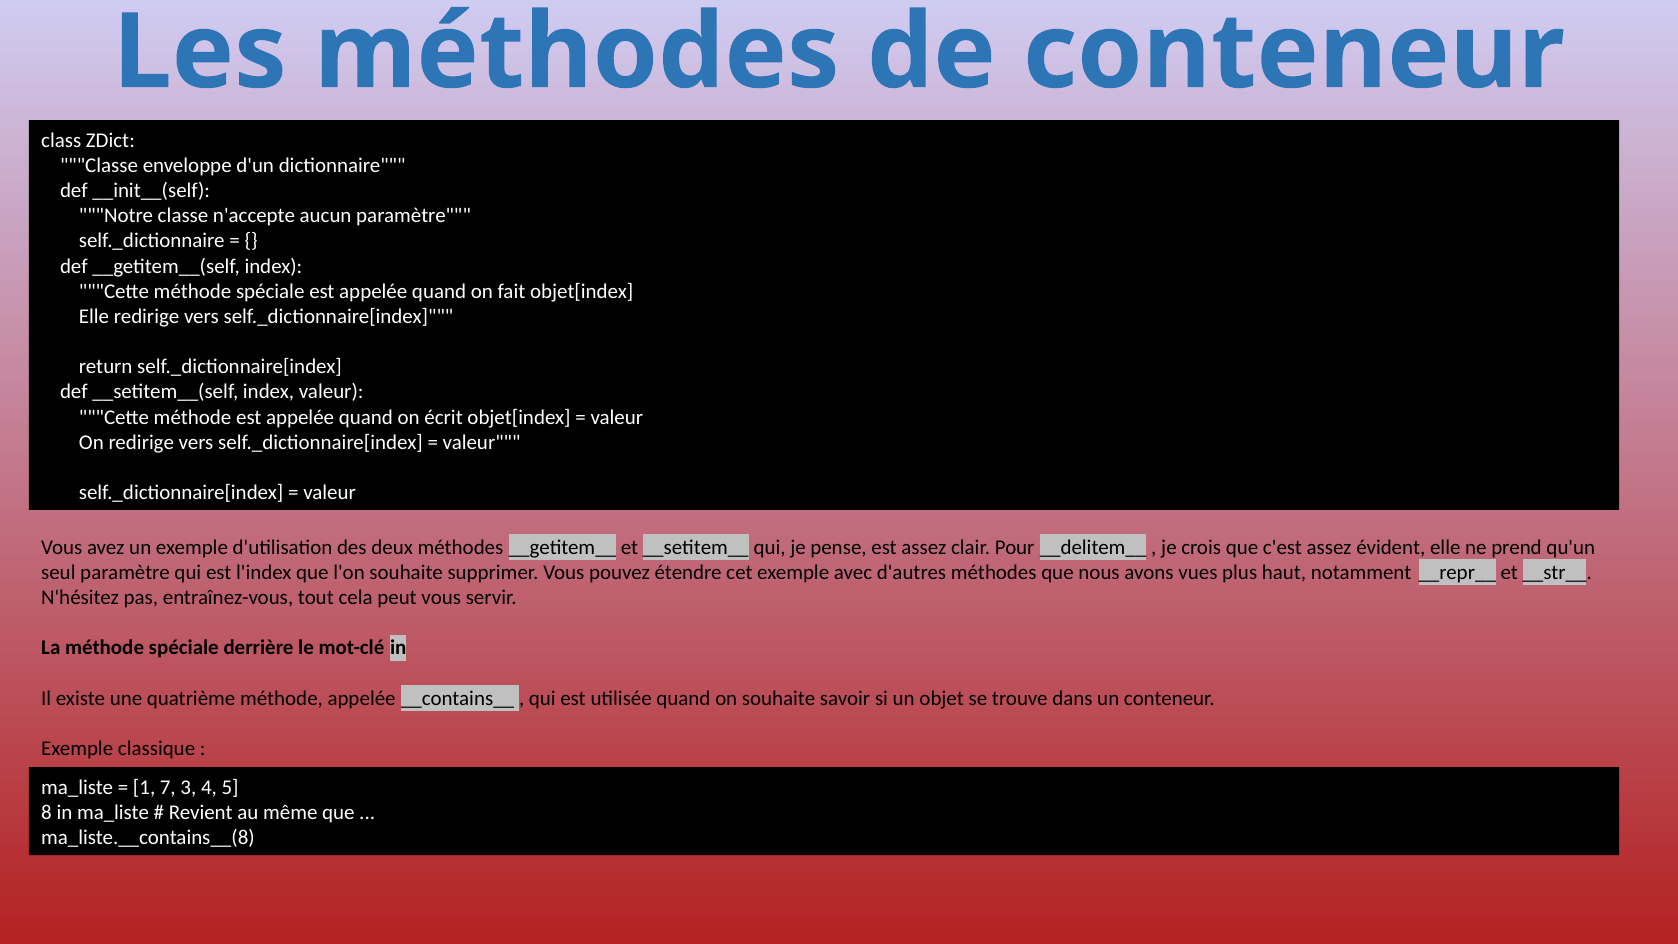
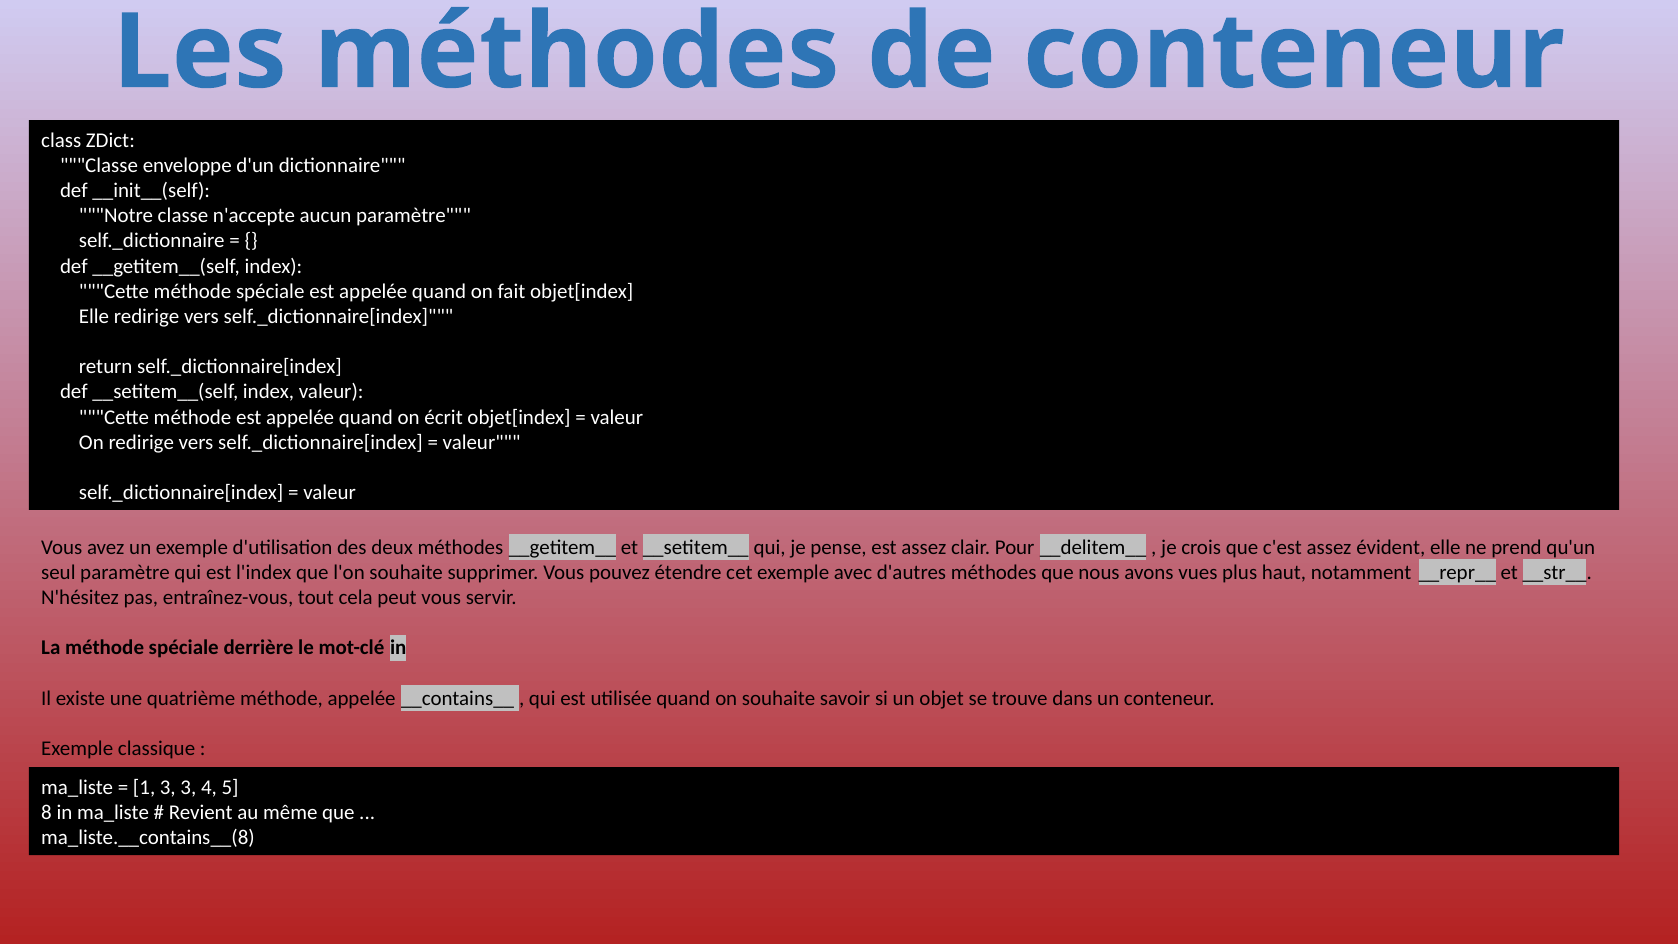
1 7: 7 -> 3 (168, 787)
